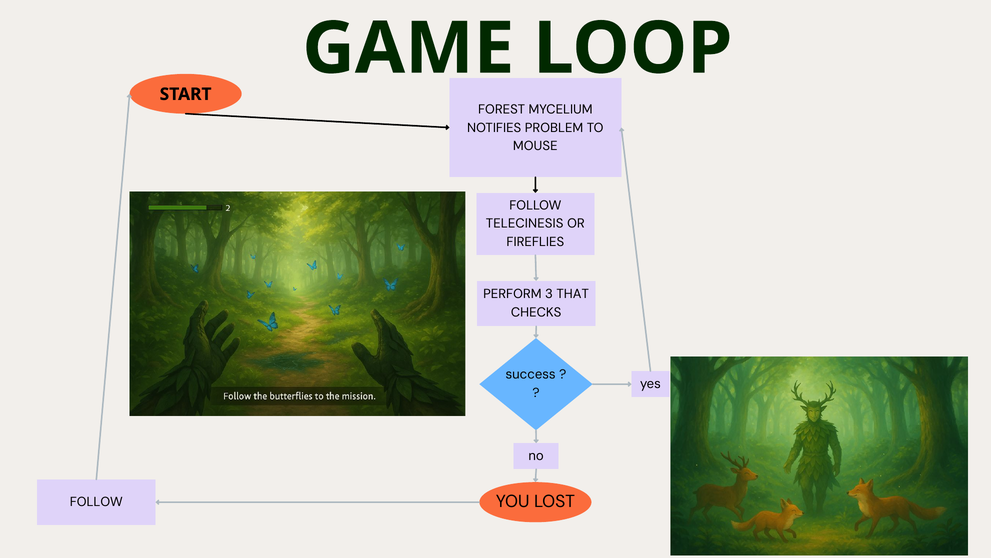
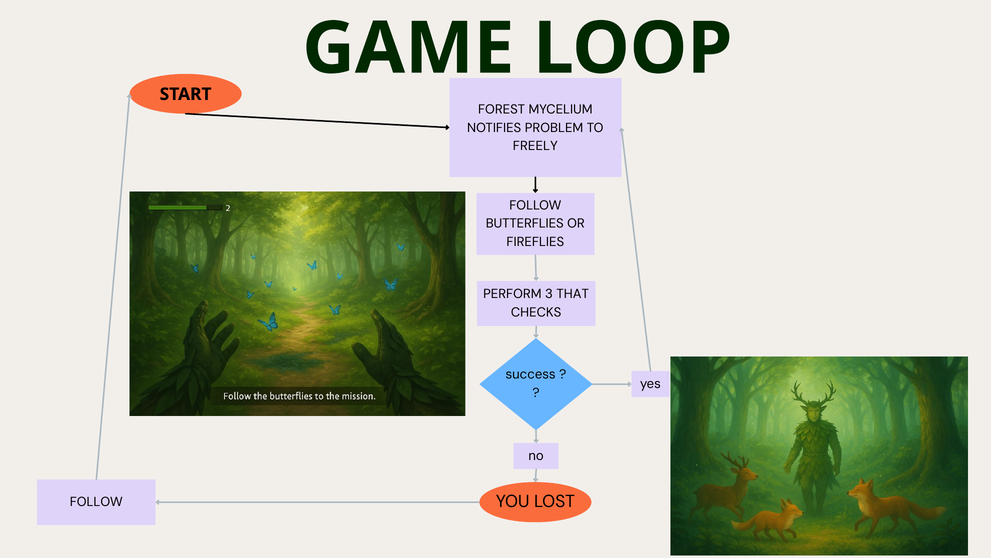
MOUSE: MOUSE -> FREELY (535, 146)
TELECINESIS: TELECINESIS -> BUTTERFLIES (525, 223)
